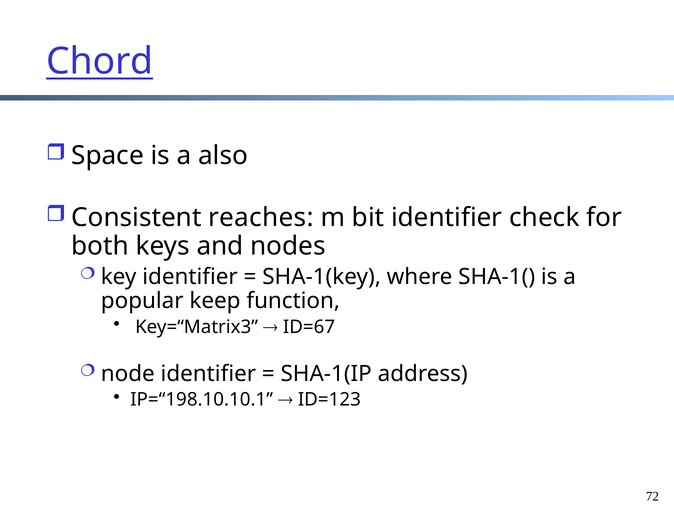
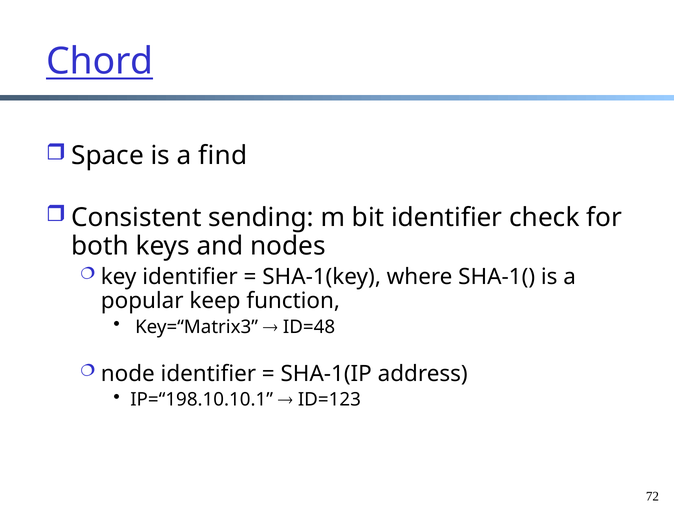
also: also -> find (223, 156)
reaches: reaches -> sending (261, 218)
ID=67: ID=67 -> ID=48 (309, 327)
